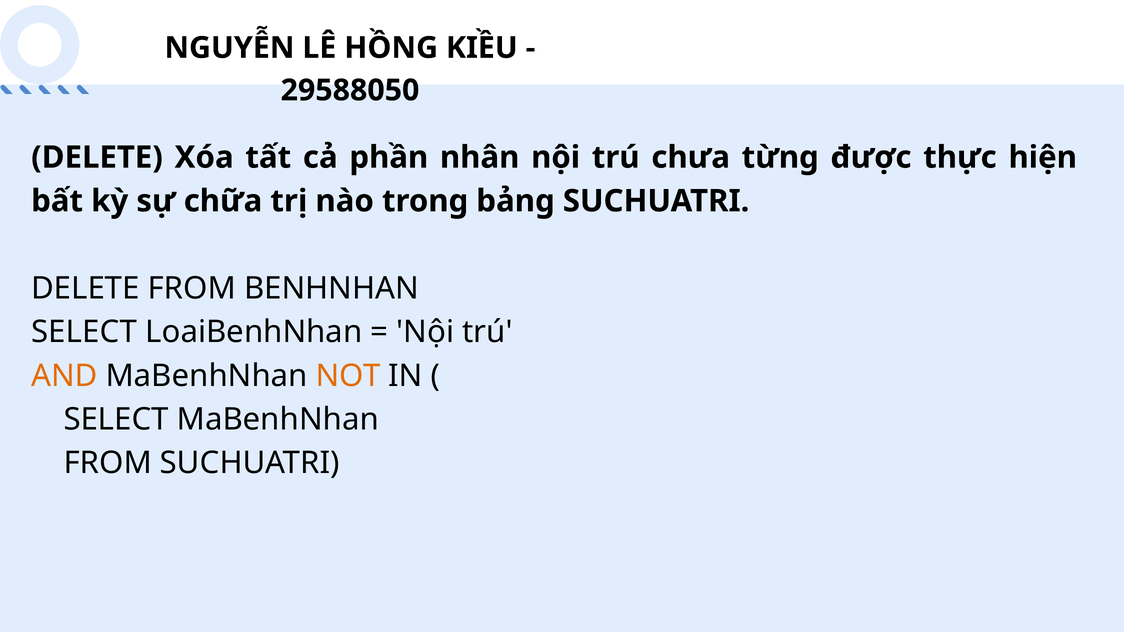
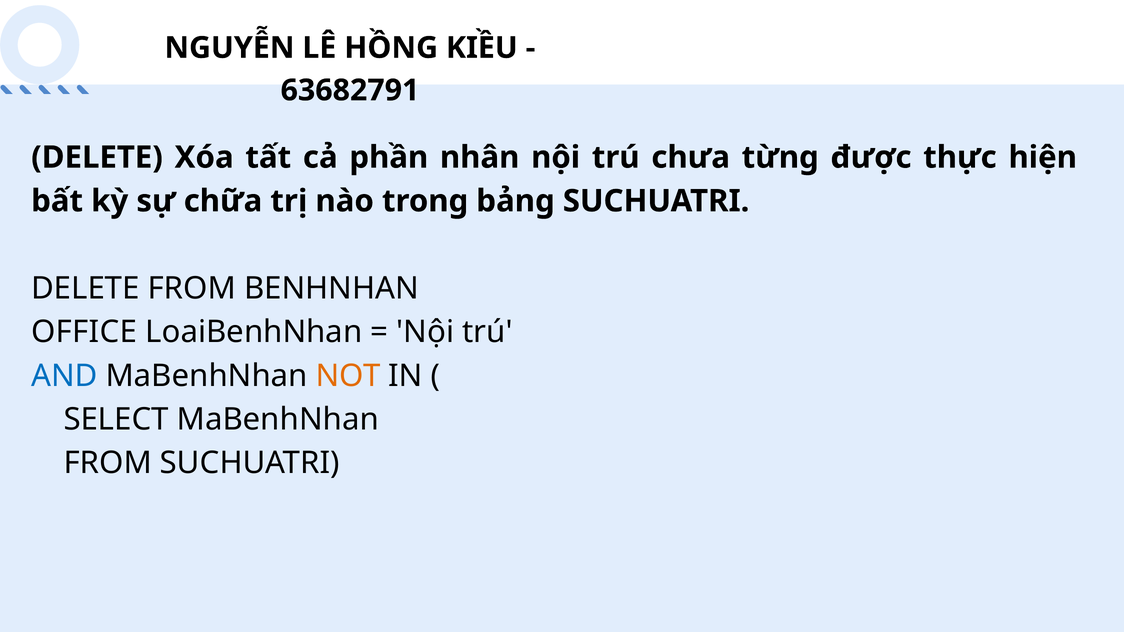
29588050: 29588050 -> 63682791 (350, 90)
SELECT: SELECT -> OFFICE (84, 332)
AND colour: orange -> blue (64, 376)
